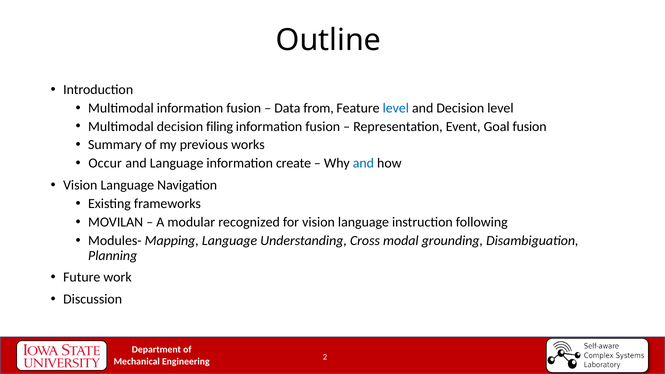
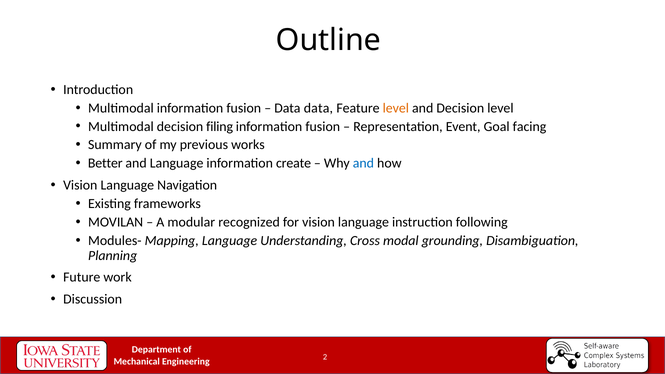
Data from: from -> data (318, 108)
level colour: blue -> orange (396, 108)
Goal fusion: fusion -> facing (530, 126)
Occur: Occur -> Better (105, 163)
